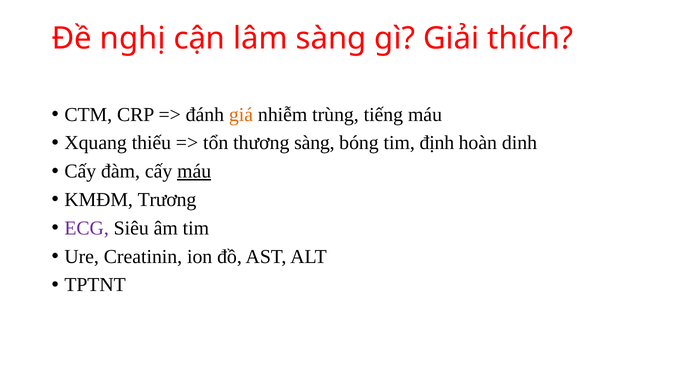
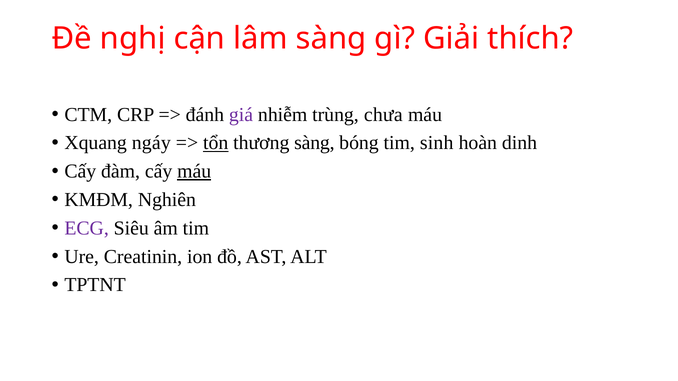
giá colour: orange -> purple (241, 115)
tiếng: tiếng -> chưa (383, 115)
thiếu: thiếu -> ngáy (151, 143)
tổn underline: none -> present (216, 143)
định: định -> sinh (437, 143)
Trương: Trương -> Nghiên (167, 200)
